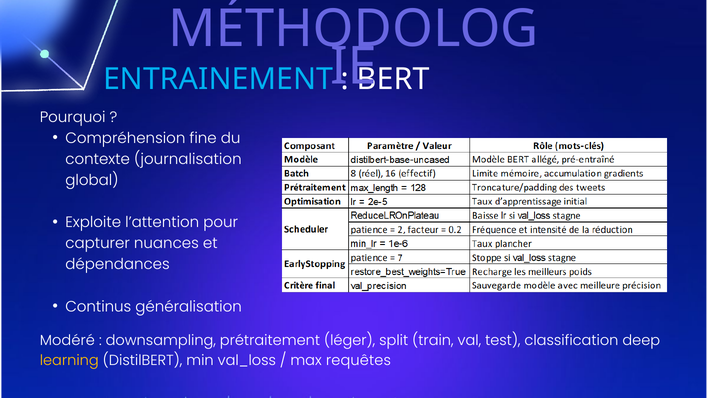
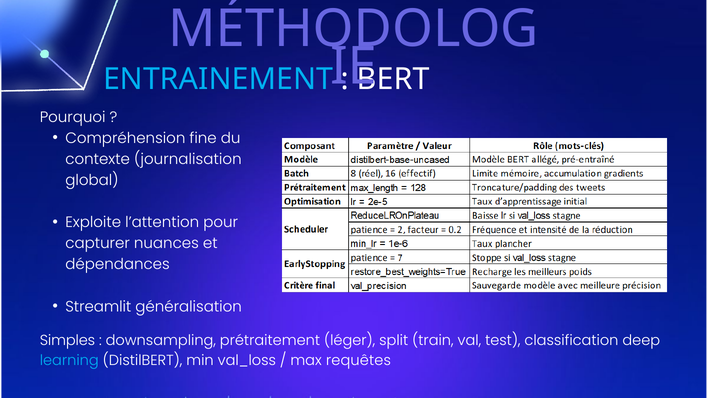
Continus: Continus -> Streamlit (98, 306)
Modéré: Modéré -> Simples (67, 340)
learning colour: yellow -> light blue (69, 360)
